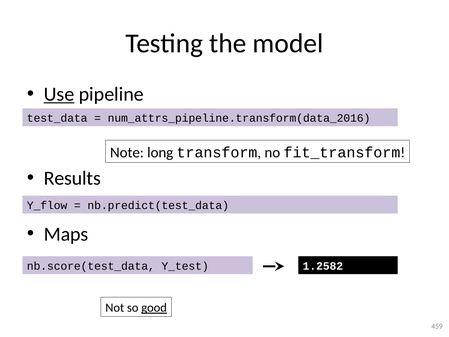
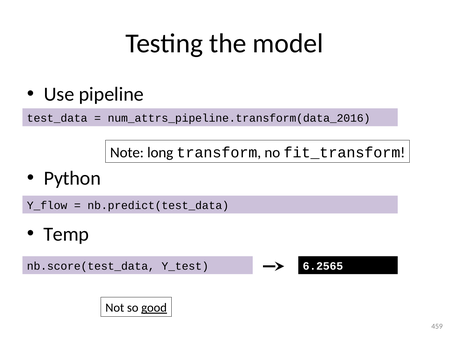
Use underline: present -> none (59, 94)
Results: Results -> Python (72, 178)
Maps: Maps -> Temp (66, 234)
1.2582: 1.2582 -> 6.2565 (323, 266)
